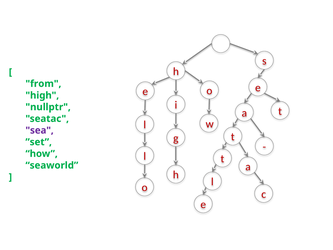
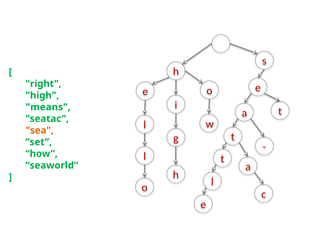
from: from -> right (43, 84)
nullptr: nullptr -> means (48, 107)
sea colour: purple -> orange (40, 130)
